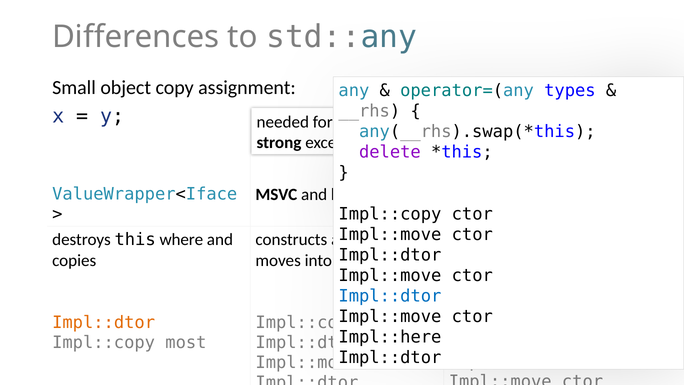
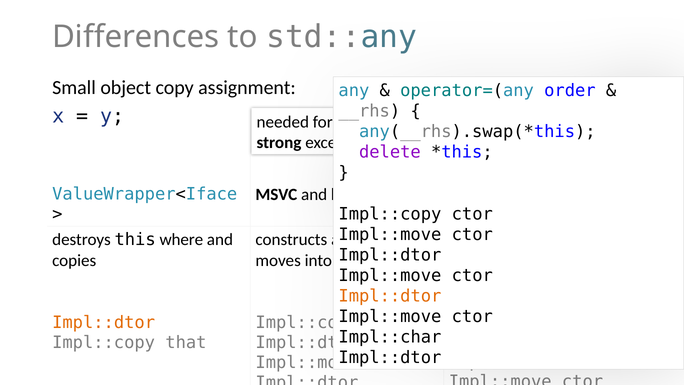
types: types -> order (570, 91)
Impl::dtor colour: blue -> orange (390, 296)
Impl::here: Impl::here -> Impl::char (390, 337)
most: most -> that (186, 342)
